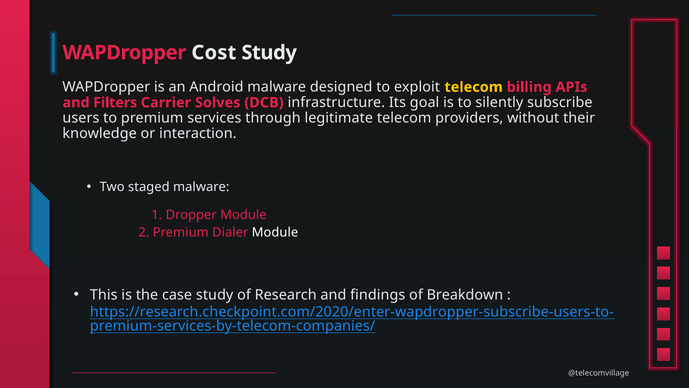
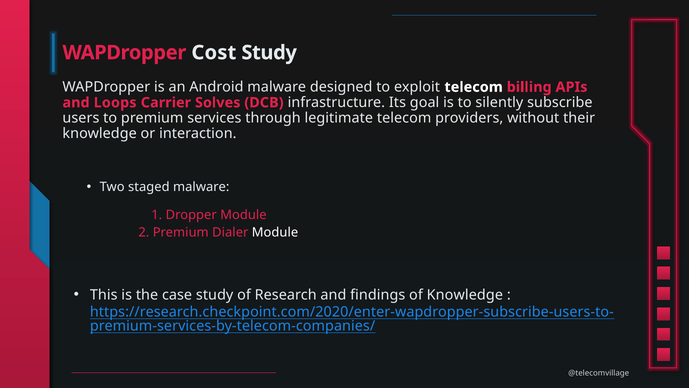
telecom colour: yellow -> white (474, 87)
Filters: Filters -> Loops (115, 102)
of Breakdown: Breakdown -> Knowledge (465, 294)
